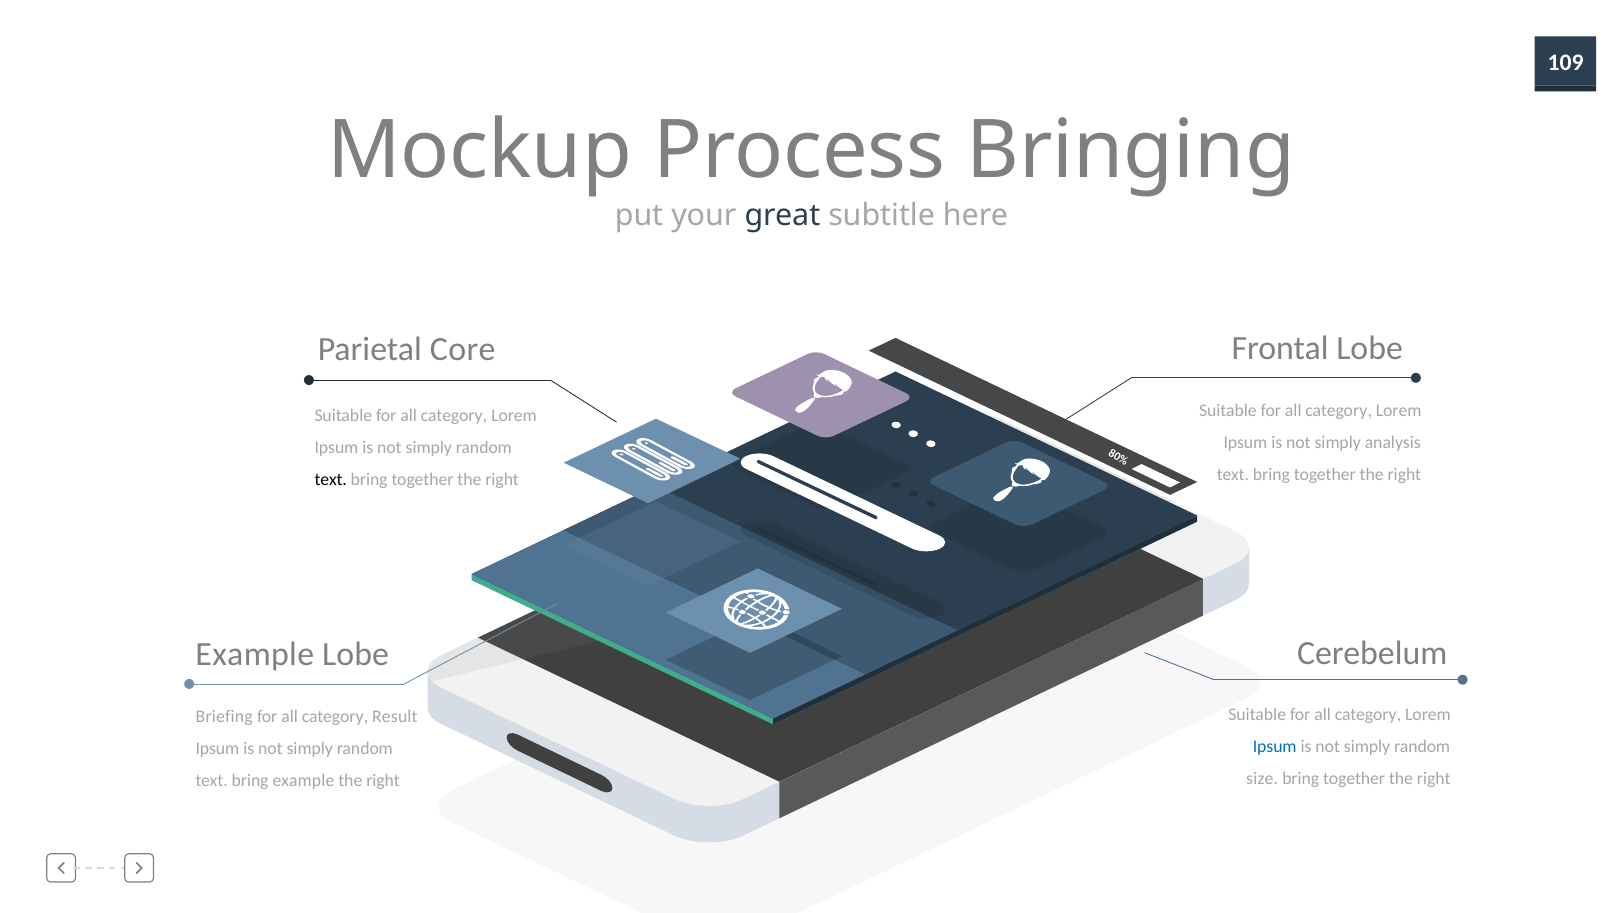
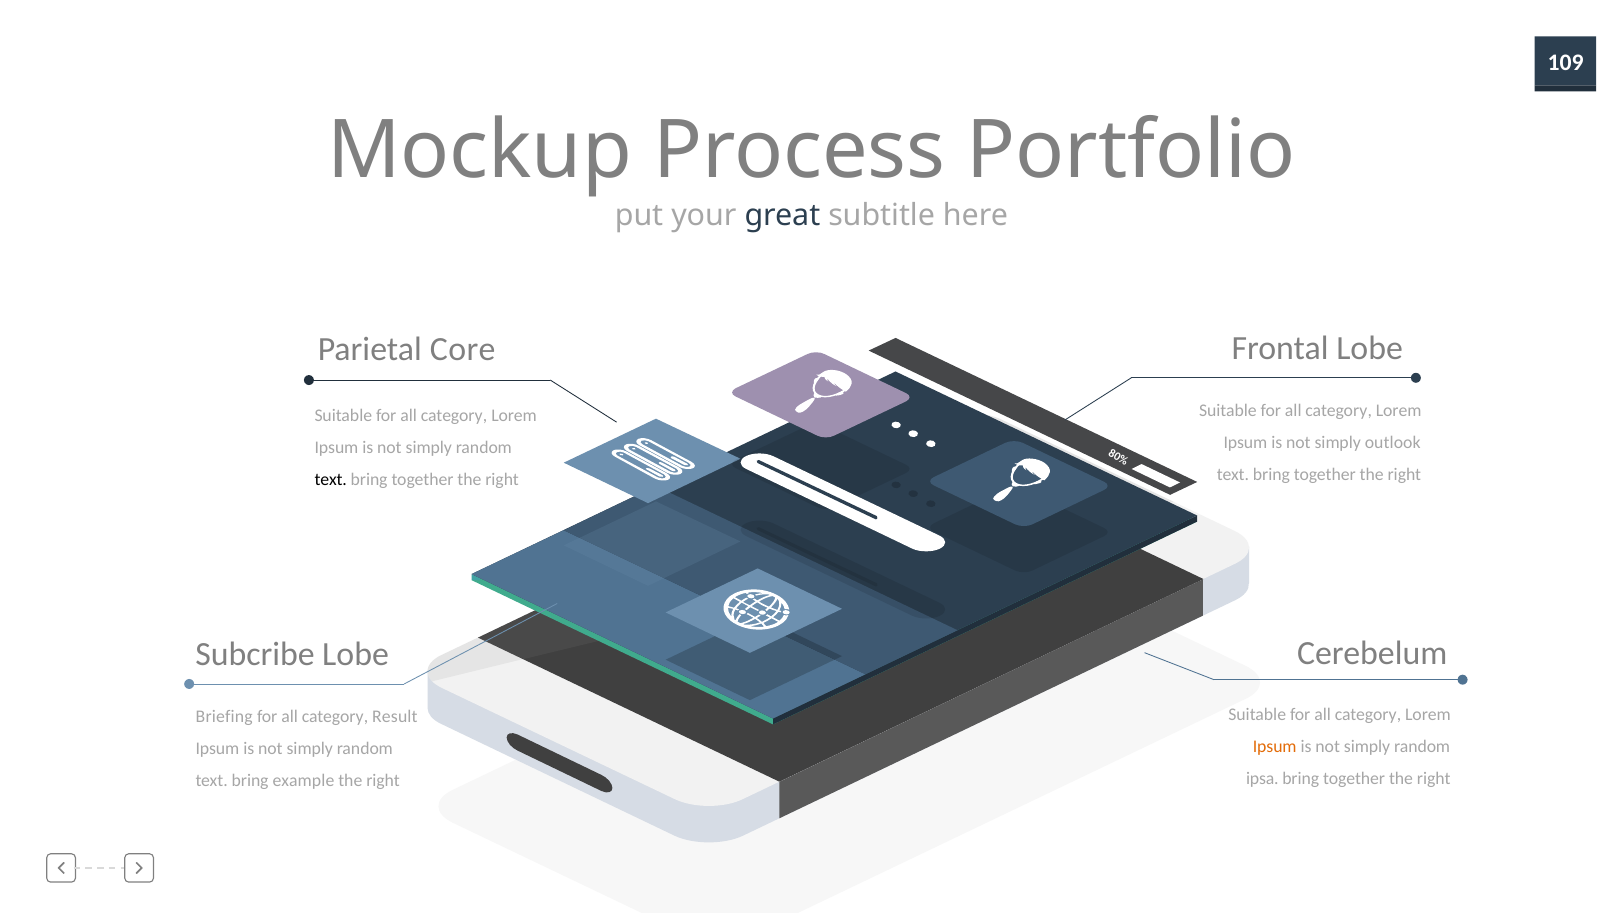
Bringing: Bringing -> Portfolio (1131, 151)
analysis: analysis -> outlook (1393, 442)
Example: Example -> Subcribe (255, 655)
Ipsum colour: blue -> orange (1275, 746)
size: size -> ipsa (1262, 778)
